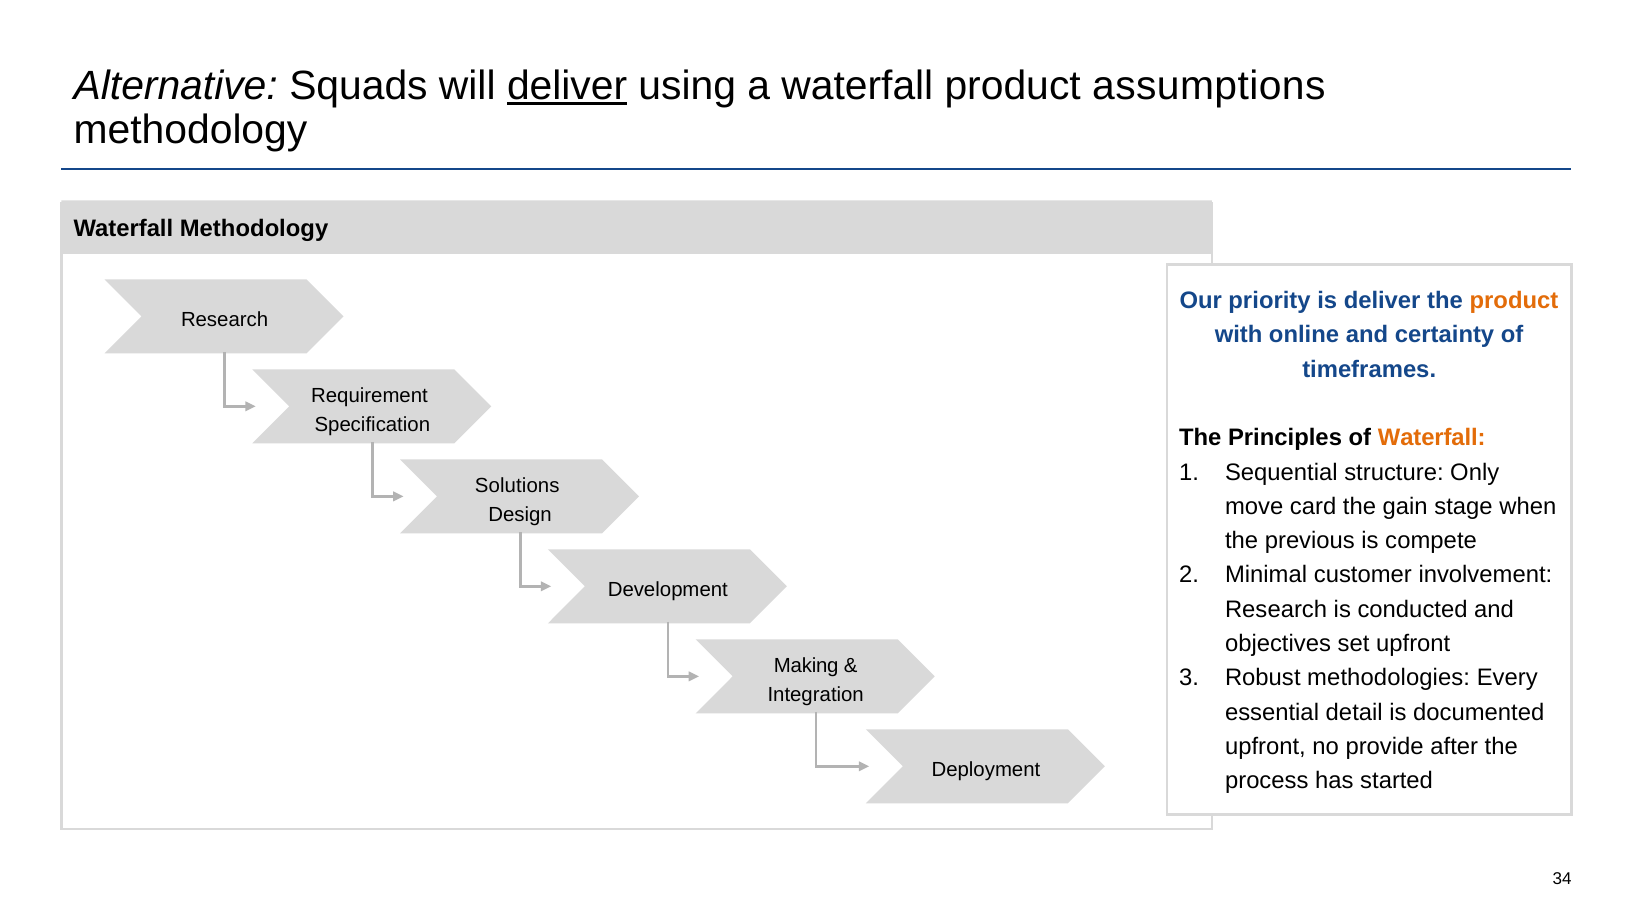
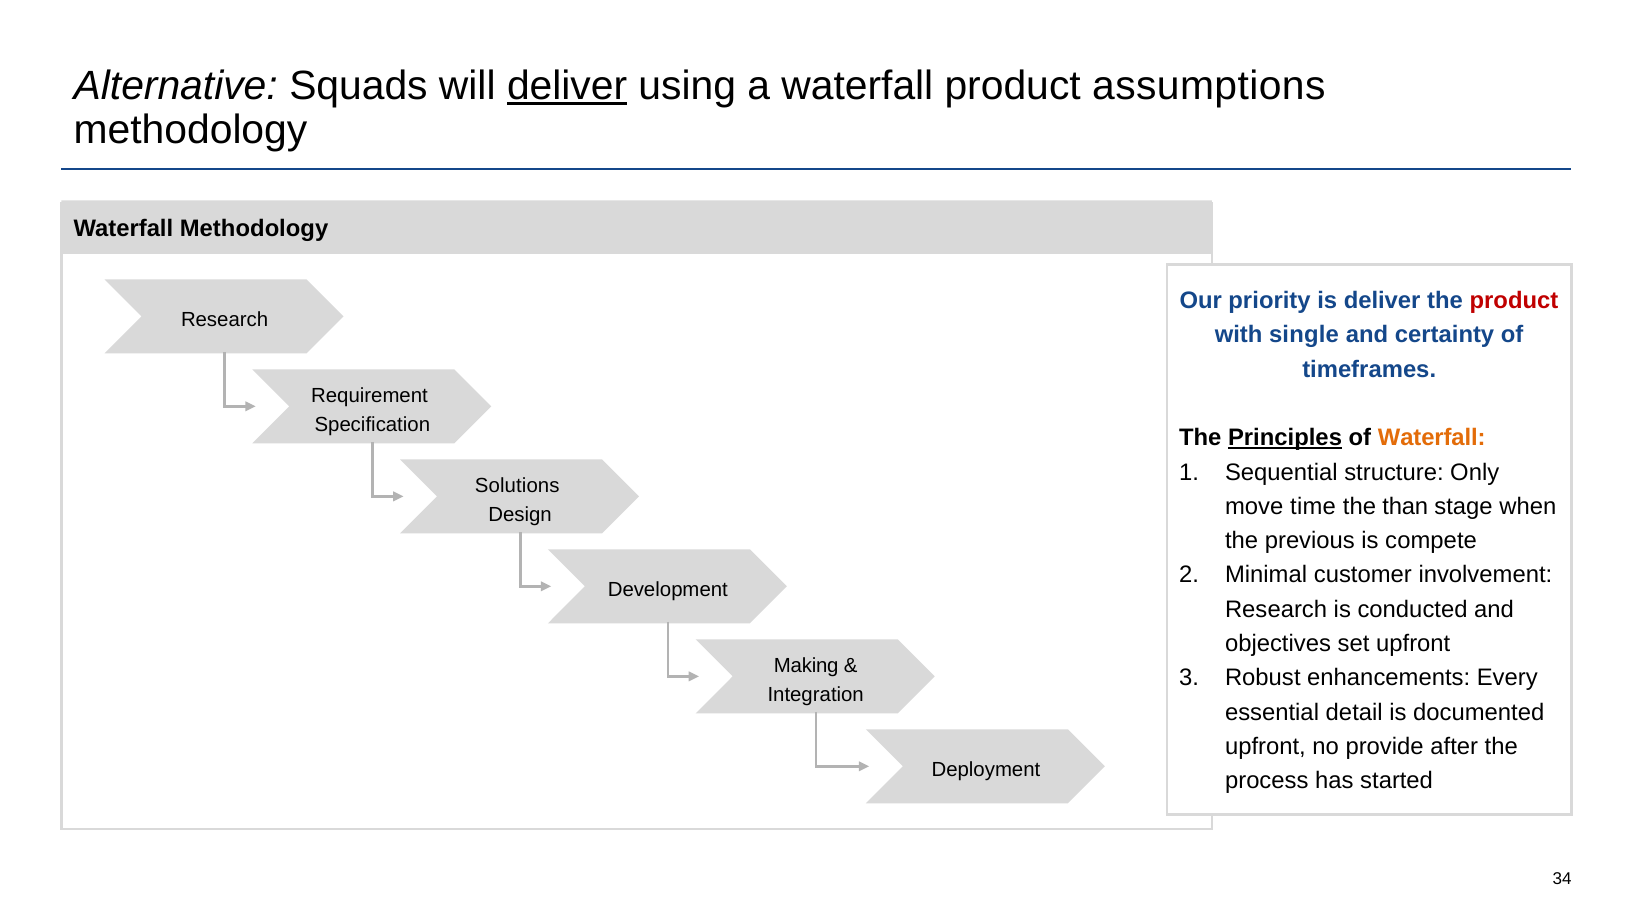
product colour: orange -> red (1514, 301)
online: online -> single (1304, 335)
Principles underline: none -> present (1285, 438)
card: card -> time (1313, 506)
gain: gain -> than (1405, 506)
methodologies: methodologies -> enhancements (1389, 678)
